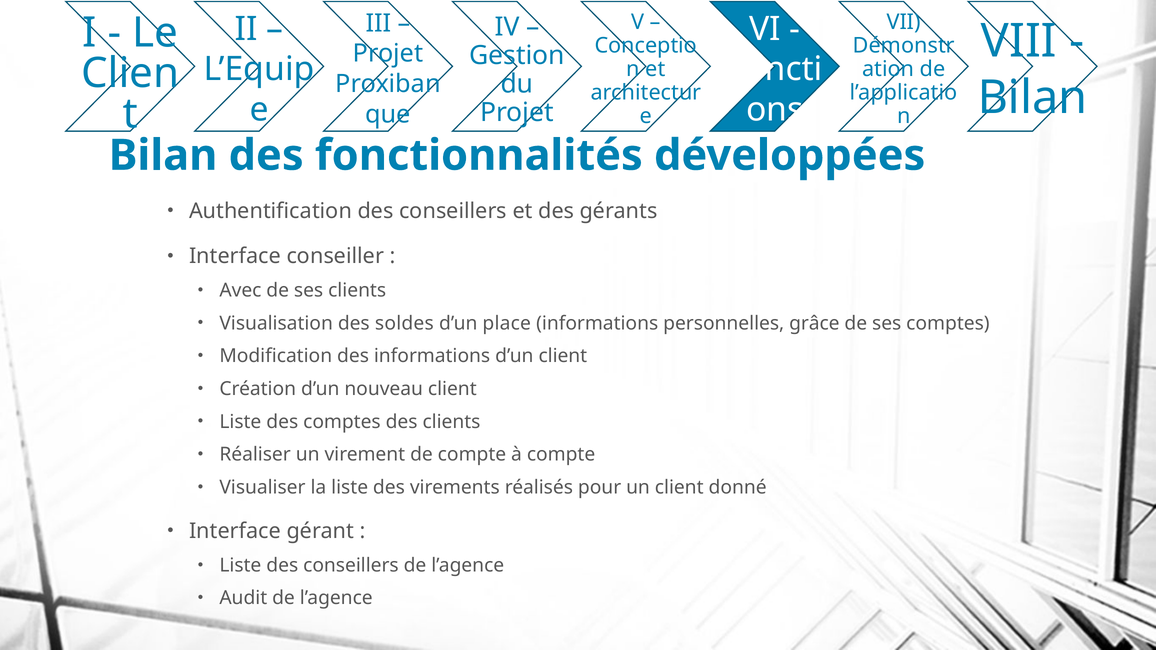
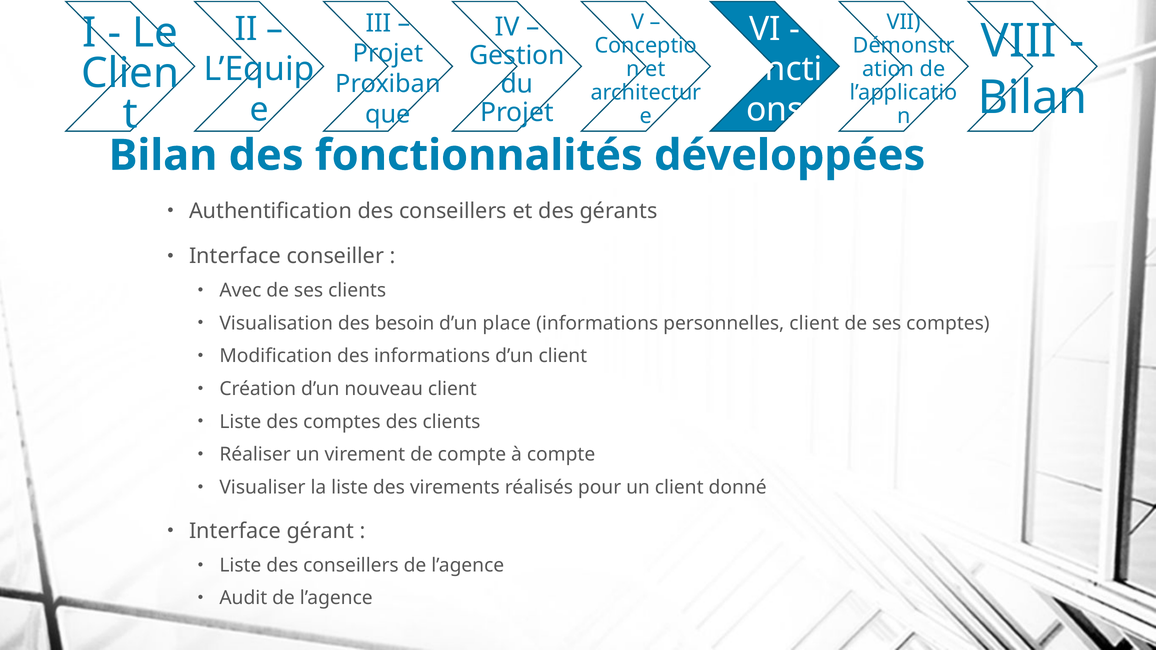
soldes: soldes -> besoin (405, 323)
personnelles grâce: grâce -> client (814, 323)
